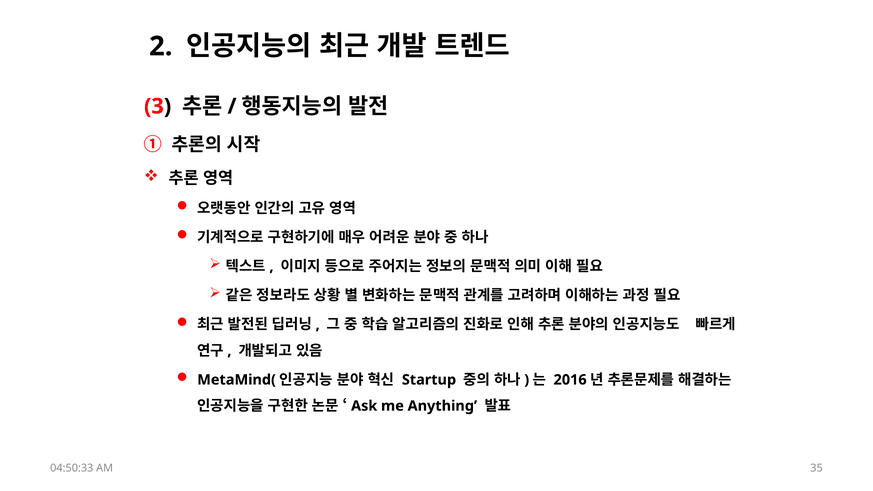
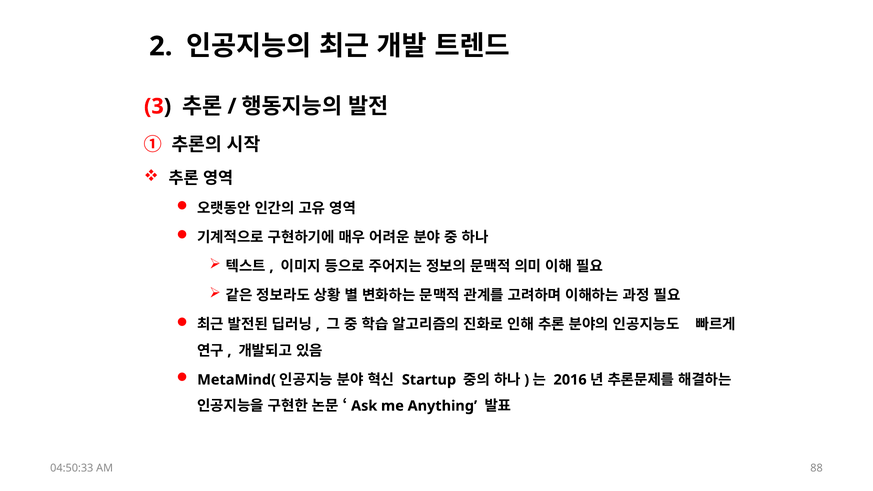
35: 35 -> 88 (817, 468)
